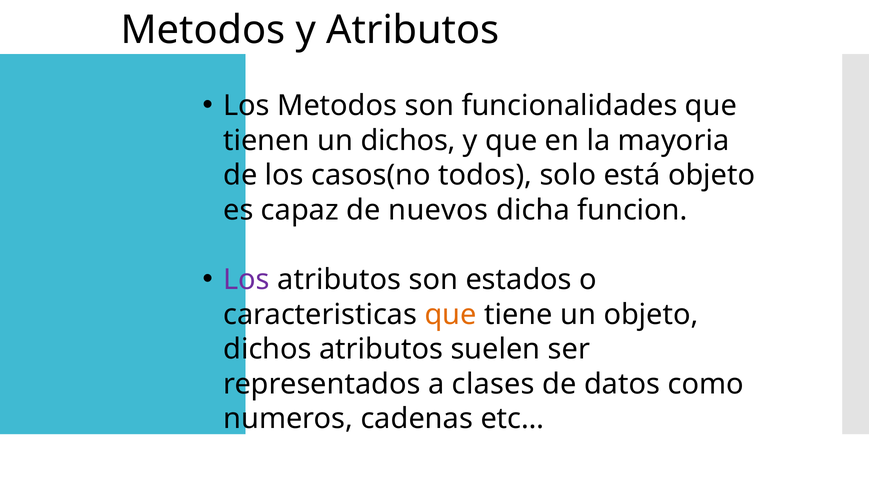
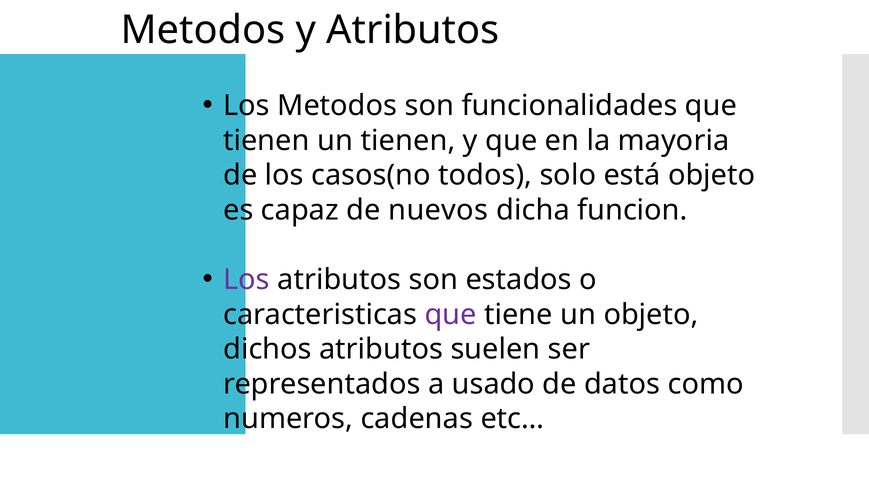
un dichos: dichos -> tienen (408, 141)
que colour: orange -> purple (451, 314)
clases: clases -> usado (493, 384)
